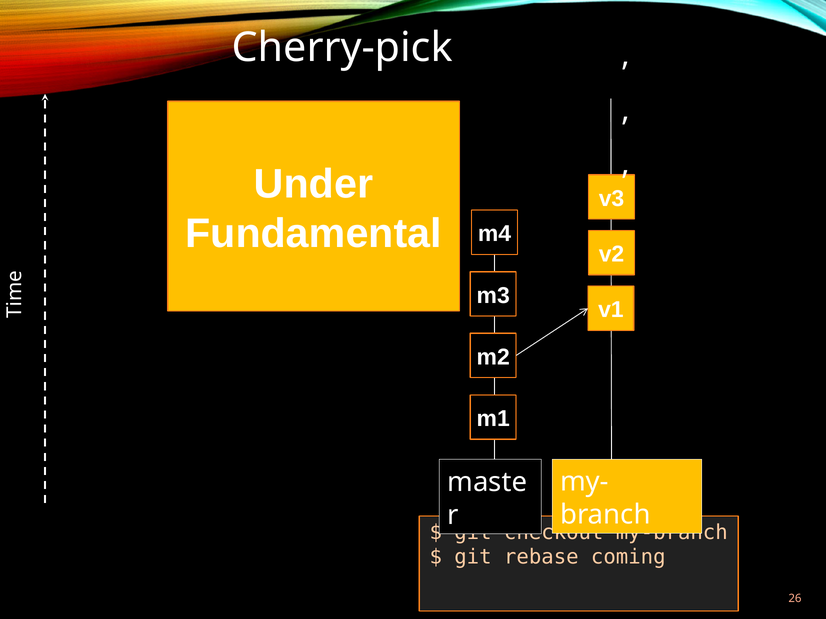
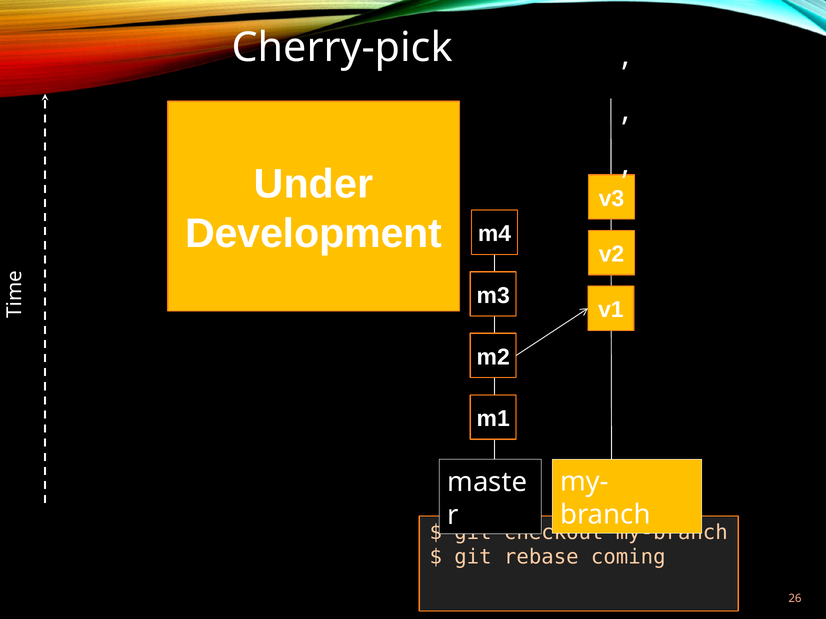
Fundamental: Fundamental -> Development (314, 234)
